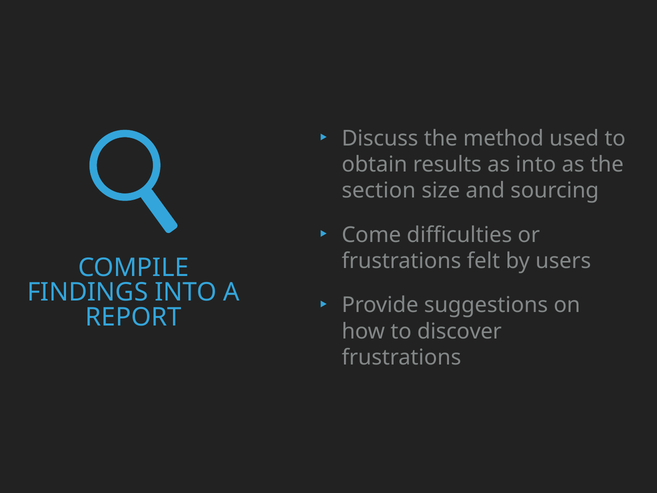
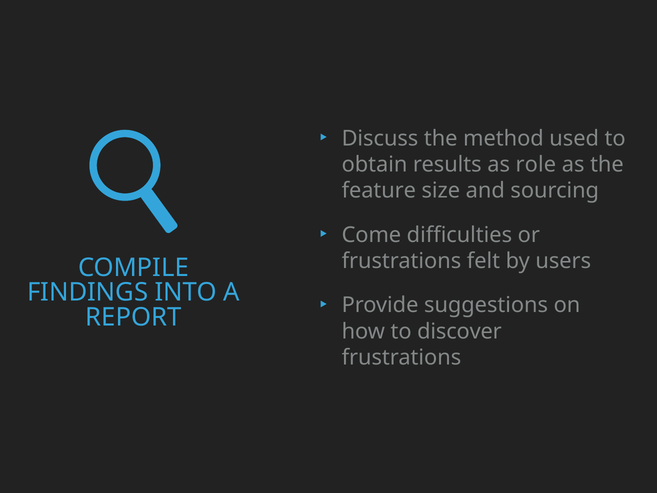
as into: into -> role (536, 164)
section: section -> feature (379, 191)
